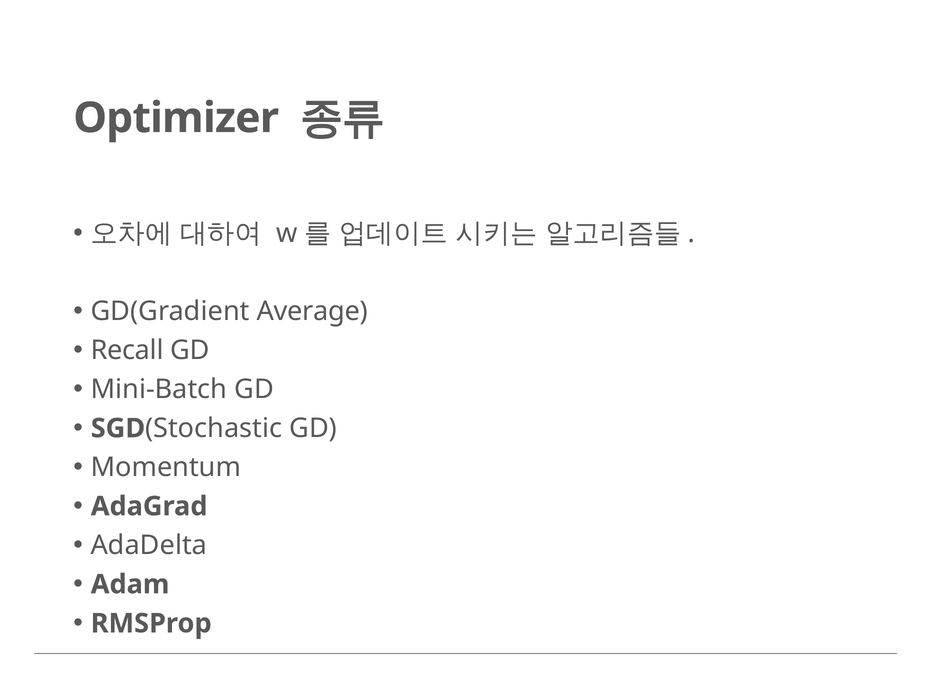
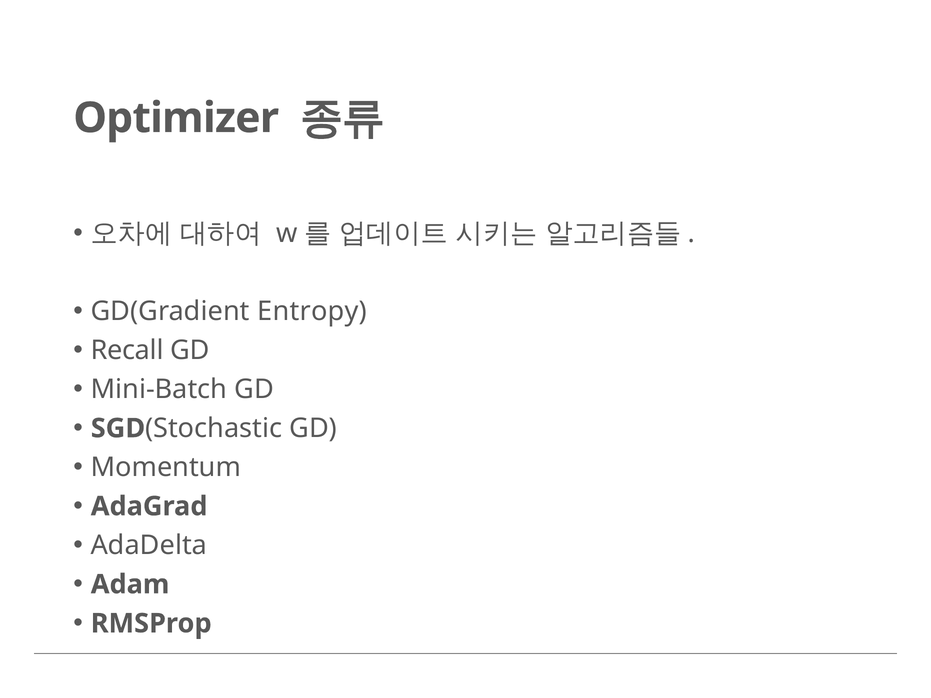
Average: Average -> Entropy (312, 311)
